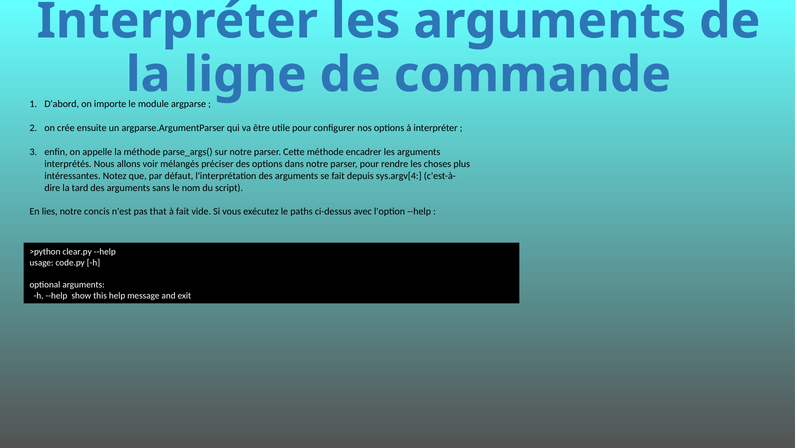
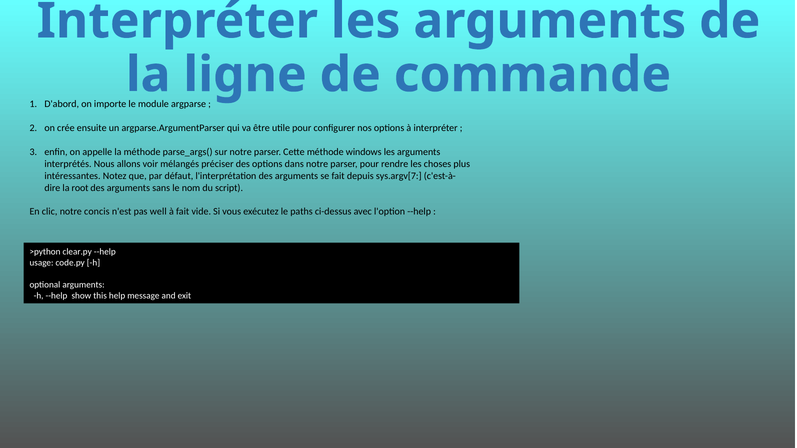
encadrer: encadrer -> windows (364, 152)
sys.argv[4: sys.argv[4 -> sys.argv[7 (399, 176)
tard: tard -> root (80, 188)
lies: lies -> clic (50, 212)
that: that -> well (158, 212)
